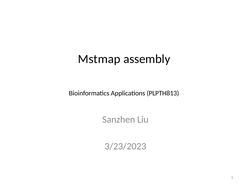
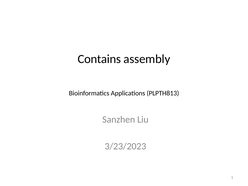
Mstmap: Mstmap -> Contains (99, 59)
